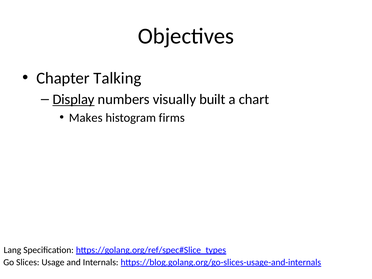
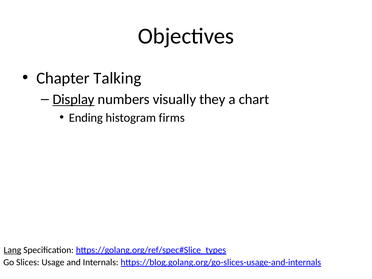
built: built -> they (212, 99)
Makes: Makes -> Ending (86, 118)
Lang underline: none -> present (12, 250)
